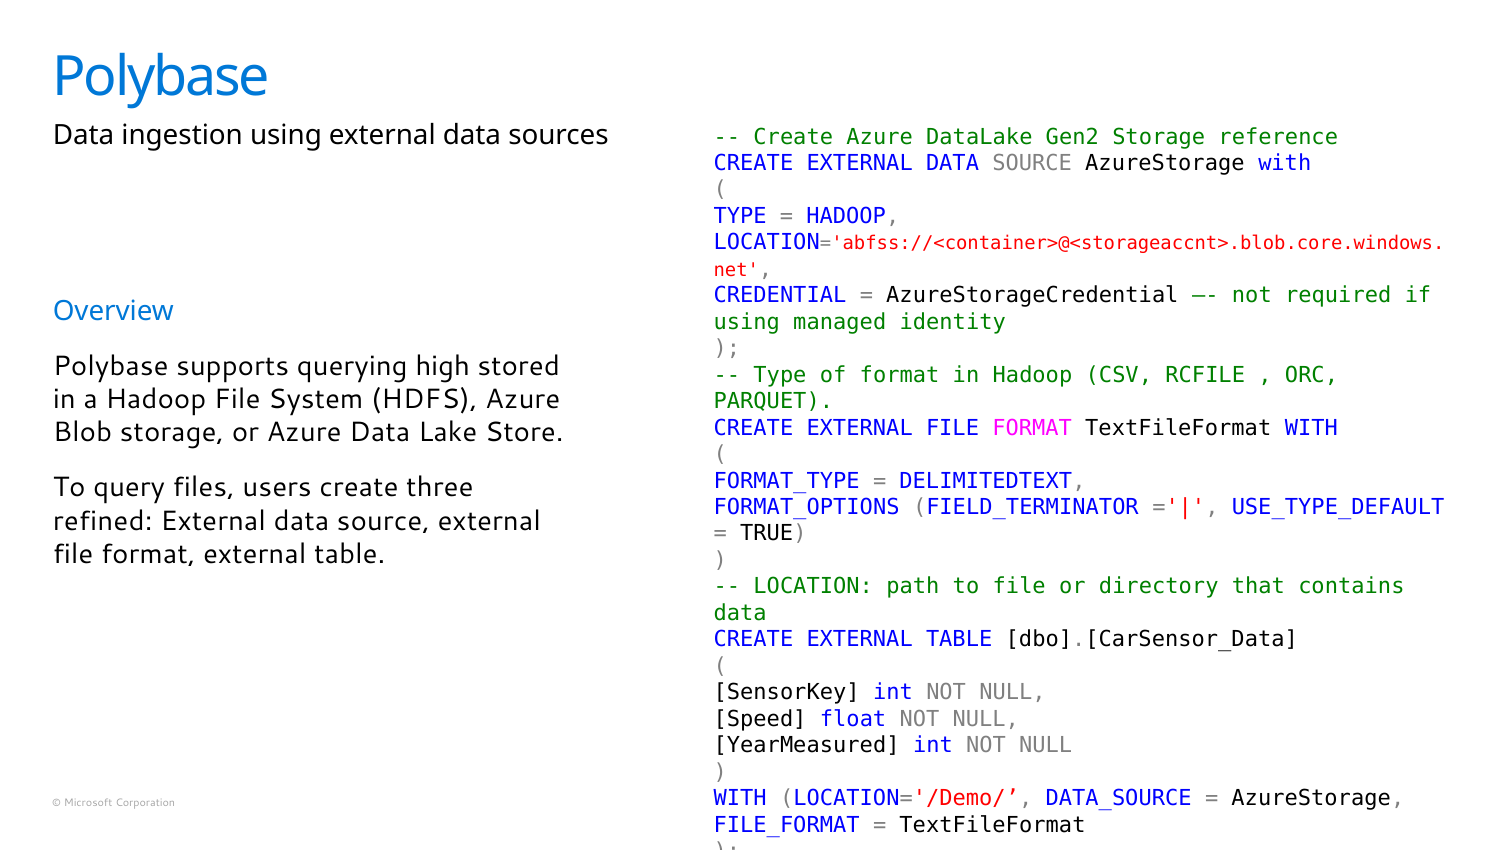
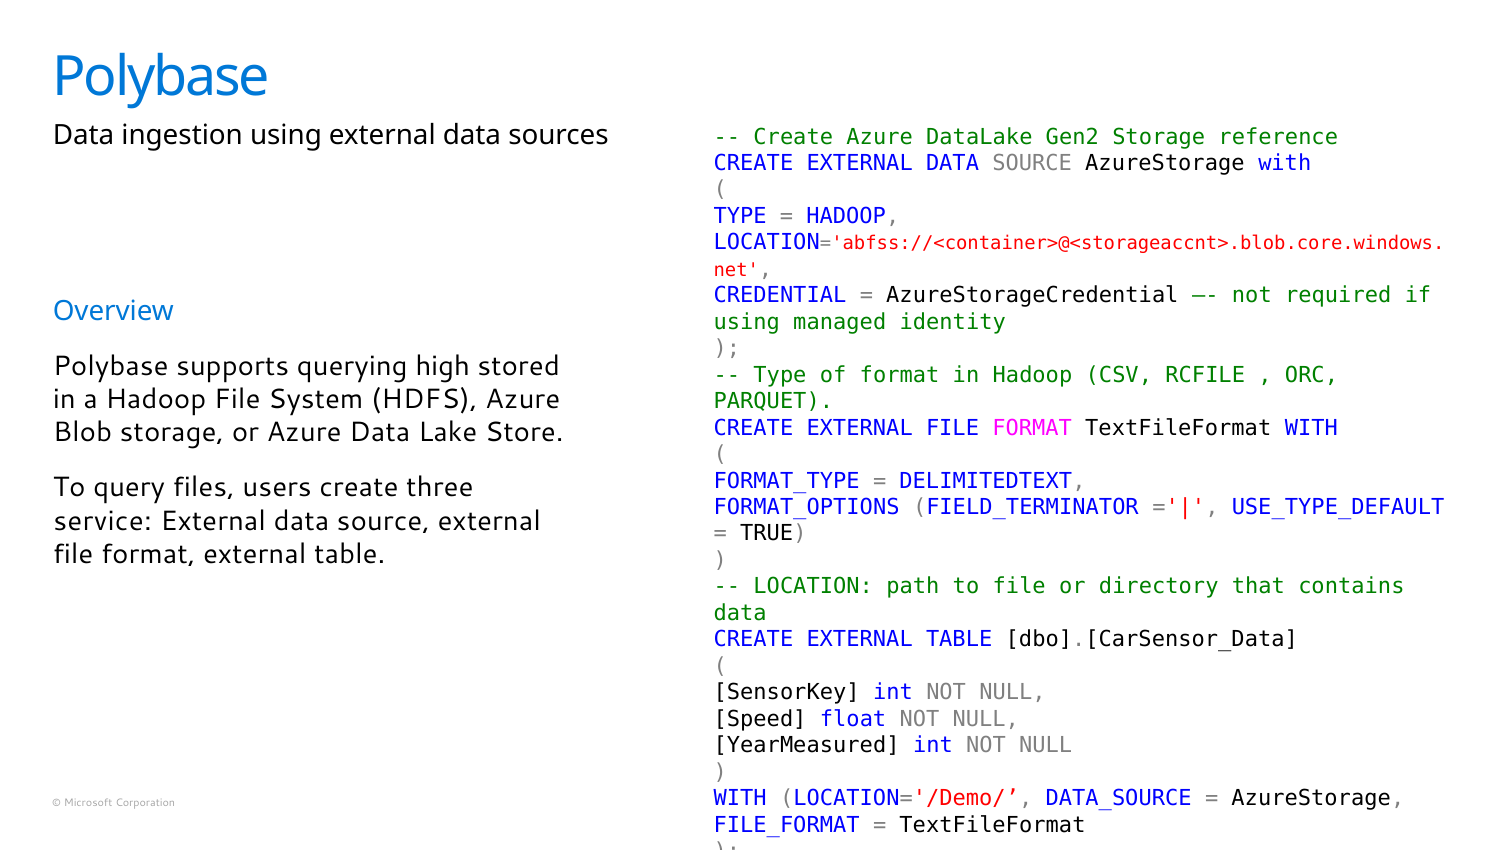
refined: refined -> service (103, 521)
